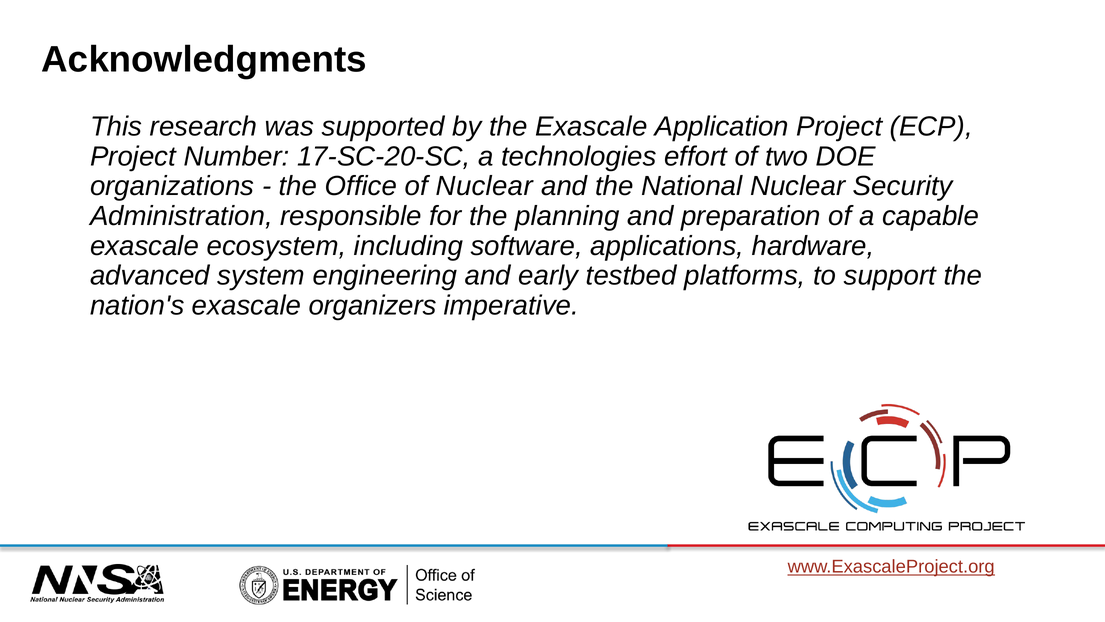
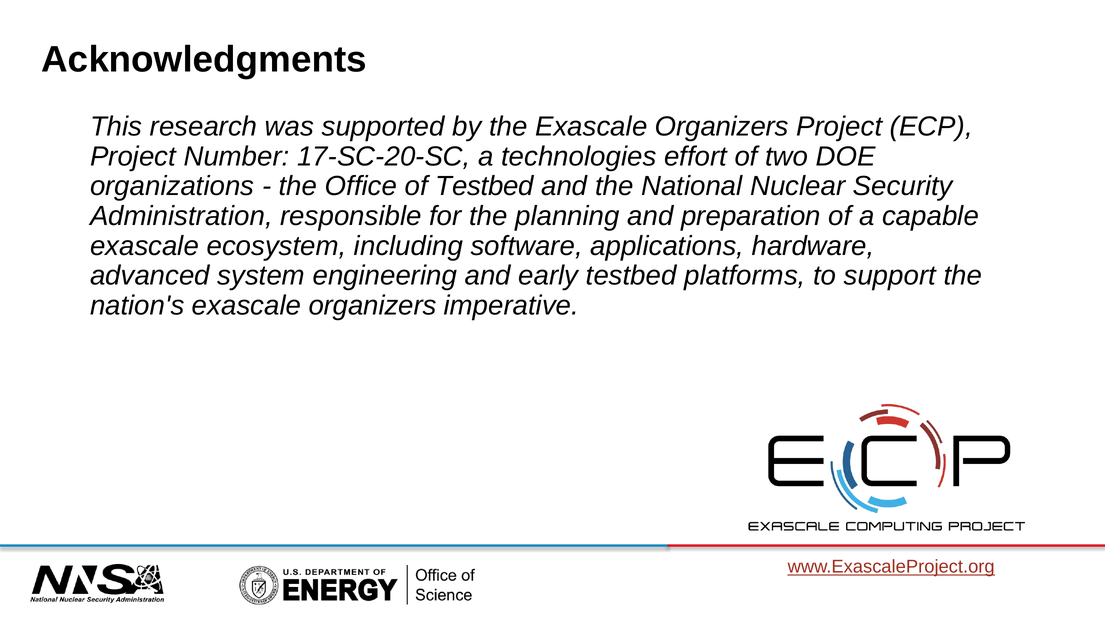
the Exascale Application: Application -> Organizers (722, 126)
of Nuclear: Nuclear -> Testbed (485, 186)
